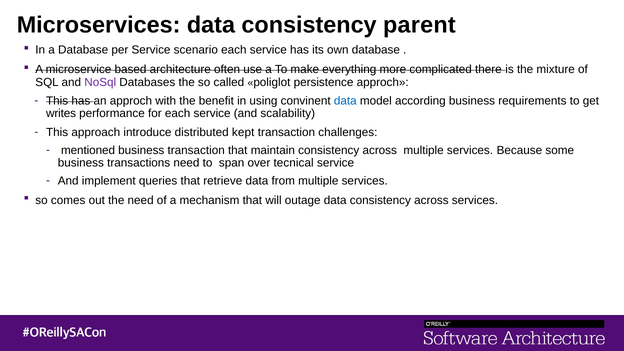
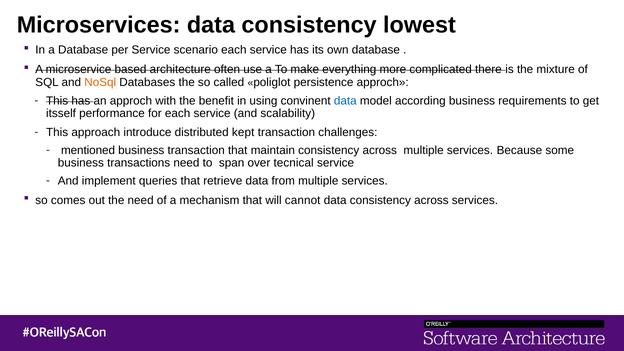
parent: parent -> lowest (420, 25)
NoSql colour: purple -> orange (100, 82)
writes: writes -> itsself (61, 114)
outage: outage -> cannot (303, 200)
